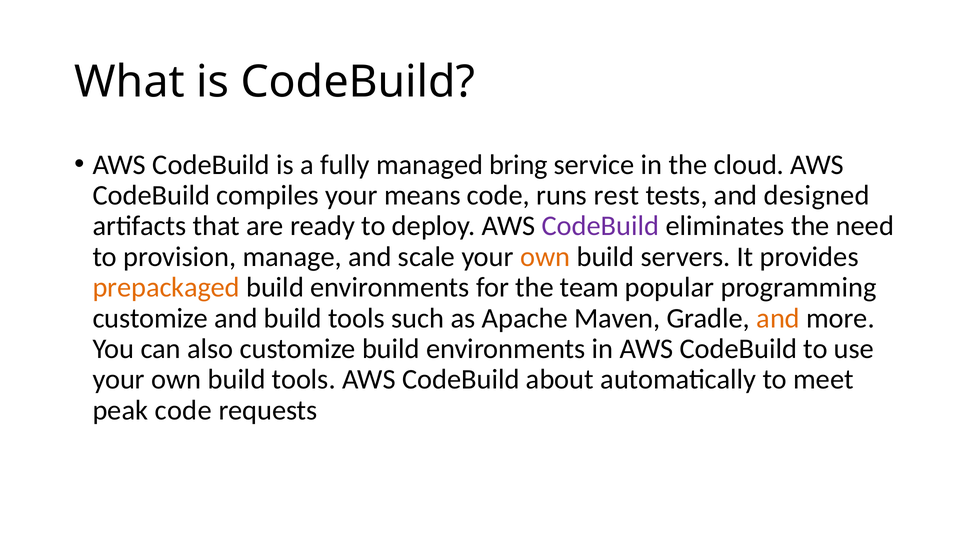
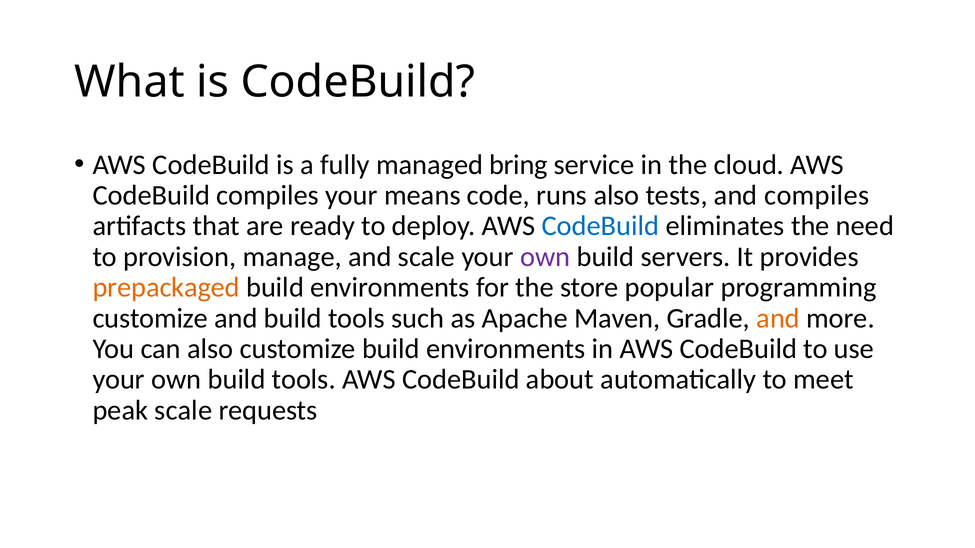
runs rest: rest -> also (616, 196)
and designed: designed -> compiles (817, 196)
CodeBuild colour: purple -> blue (600, 226)
own colour: orange -> purple (545, 257)
team: team -> store (589, 288)
peak code: code -> scale (183, 411)
